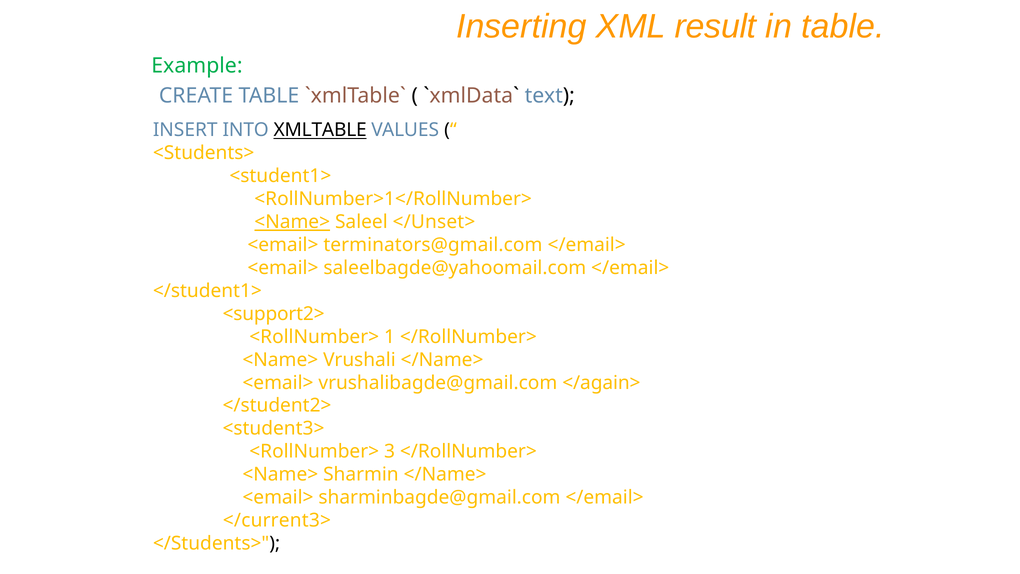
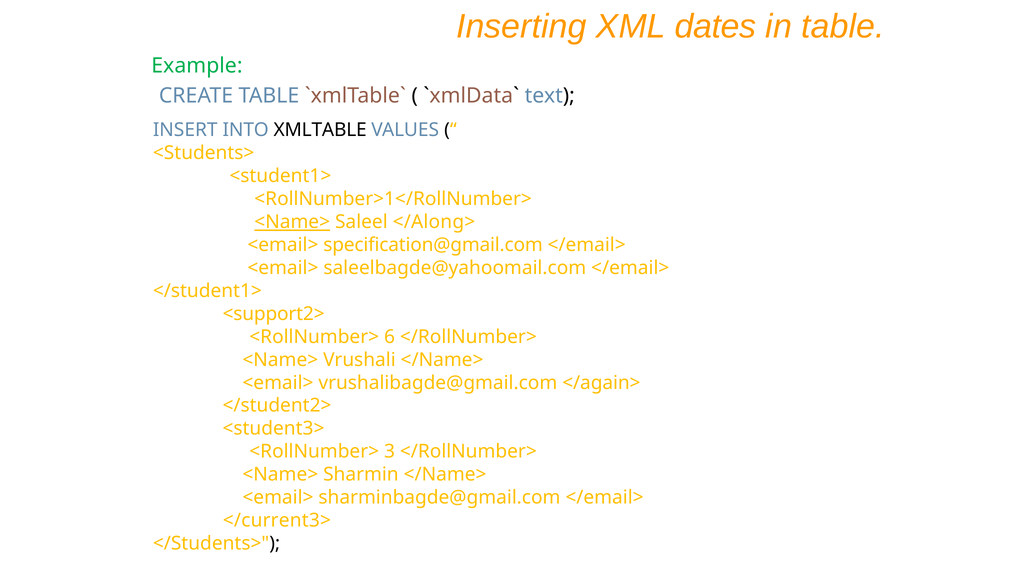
result: result -> dates (716, 27)
XMLTABLE underline: present -> none (320, 130)
</Unset>: </Unset> -> </Along> (434, 222)
terminators@gmail.com: terminators@gmail.com -> specification@gmail.com (433, 245)
1: 1 -> 6 (389, 337)
